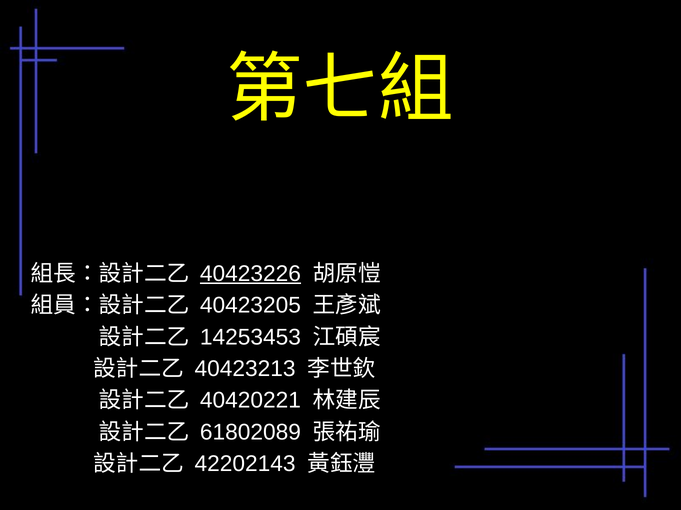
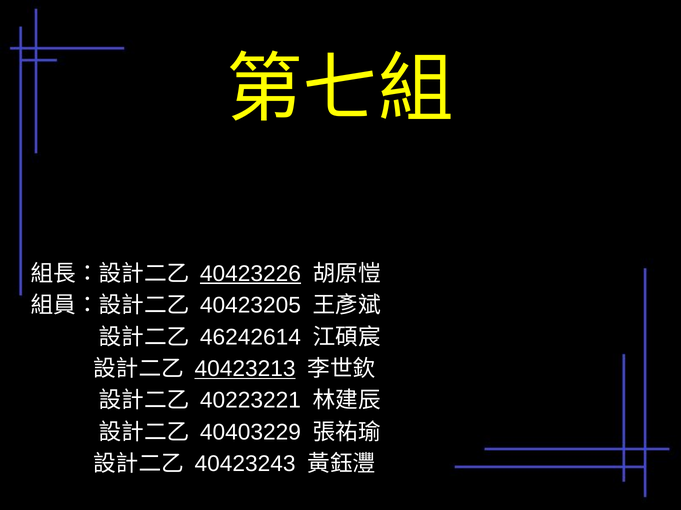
14253453: 14253453 -> 46242614 (250, 338)
40423213 underline: none -> present (245, 369)
40420221: 40420221 -> 40223221 (250, 401)
61802089: 61802089 -> 40403229 (250, 433)
42202143: 42202143 -> 40423243 (245, 465)
